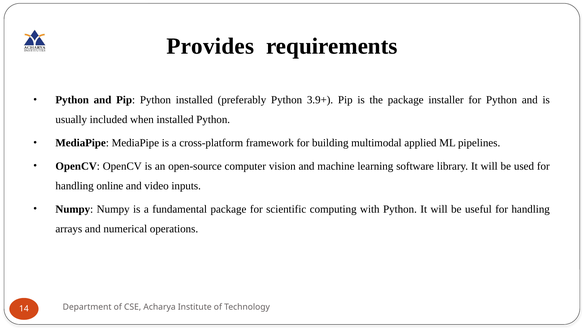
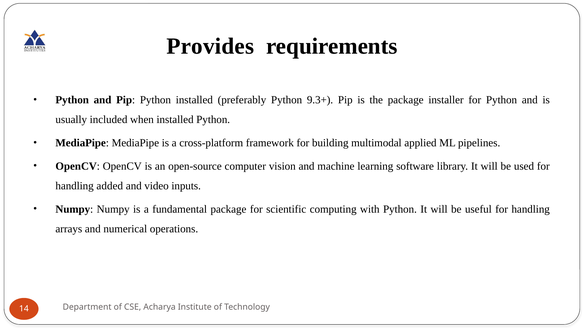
3.9+: 3.9+ -> 9.3+ (320, 100)
online: online -> added (110, 186)
